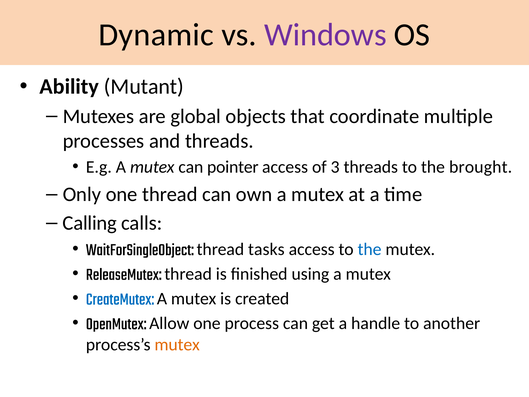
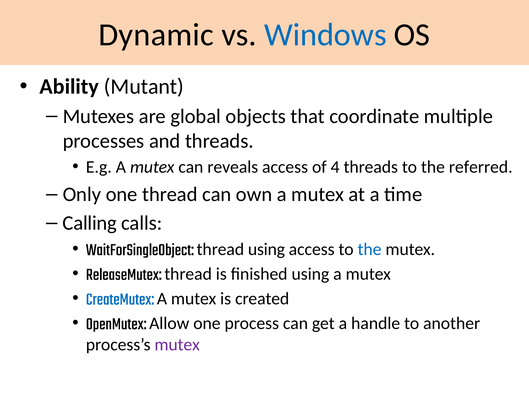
Windows colour: purple -> blue (325, 35)
pointer: pointer -> reveals (233, 167)
3: 3 -> 4 (335, 167)
brought: brought -> referred (481, 167)
thread tasks: tasks -> using (266, 249)
mutex colour: orange -> purple (177, 344)
